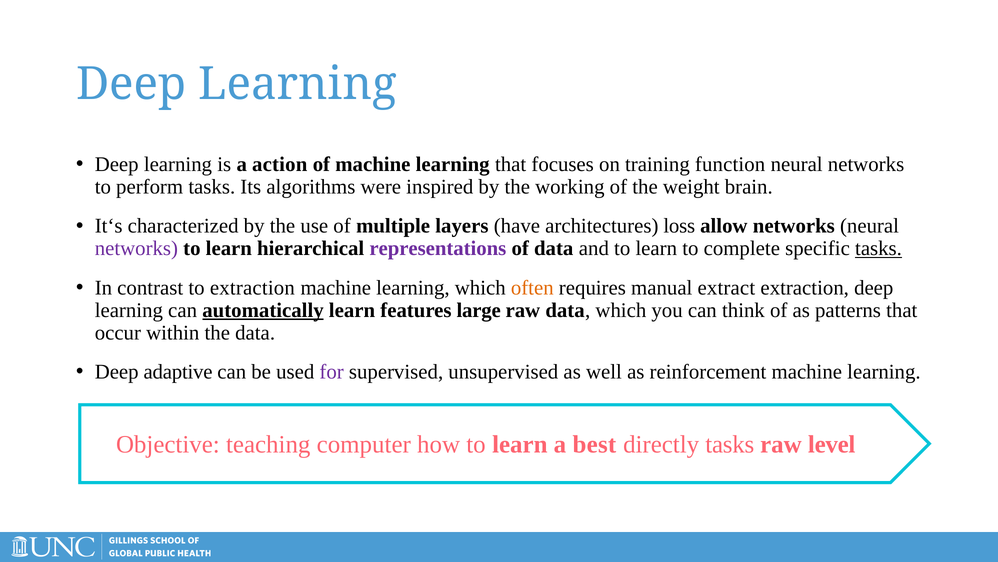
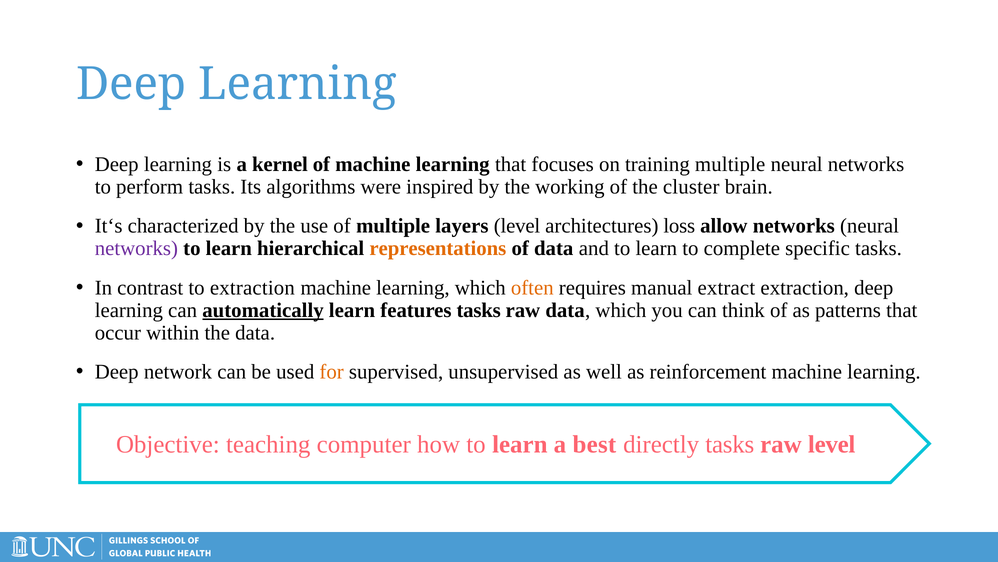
action: action -> kernel (280, 164)
training function: function -> multiple (730, 164)
weight: weight -> cluster (691, 187)
layers have: have -> level (517, 226)
representations colour: purple -> orange (438, 248)
tasks underline: present -> none (879, 248)
features large: large -> tasks (479, 310)
adaptive: adaptive -> network (178, 371)
for colour: purple -> orange (332, 371)
